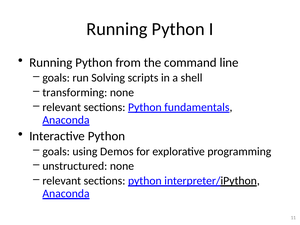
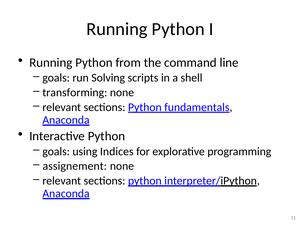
Demos: Demos -> Indices (117, 151)
unstructured: unstructured -> assignement (75, 166)
